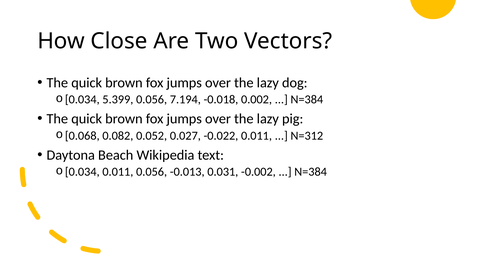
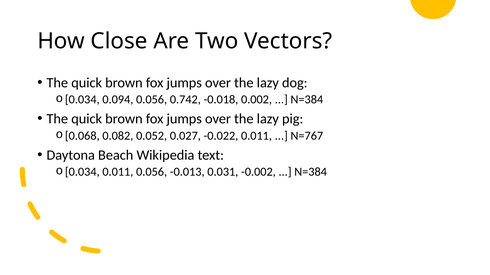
5.399: 5.399 -> 0.094 (118, 100)
7.194: 7.194 -> 0.742 (185, 100)
N=312: N=312 -> N=767 (307, 136)
